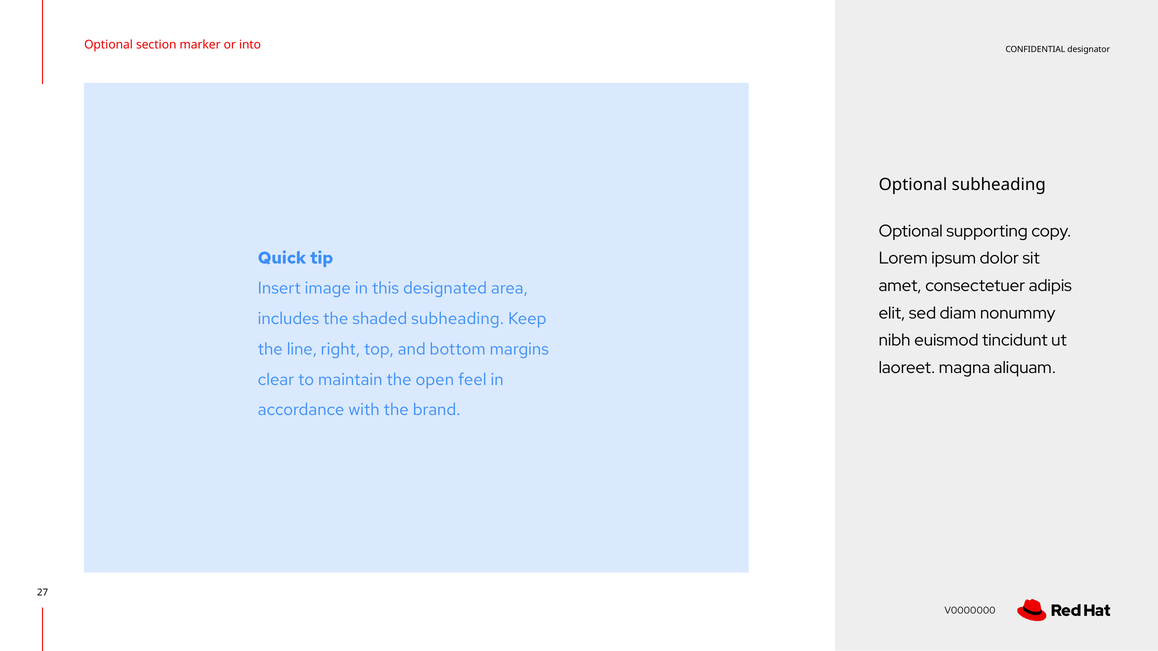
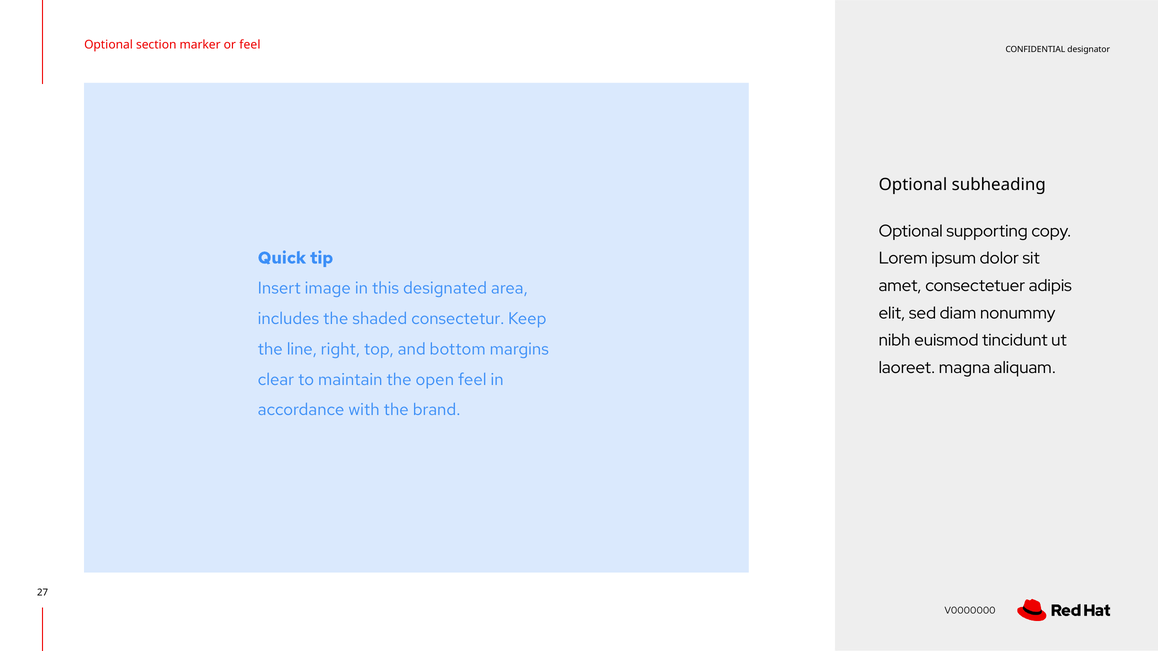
or into: into -> feel (250, 45)
shaded subheading: subheading -> consectetur (458, 319)
